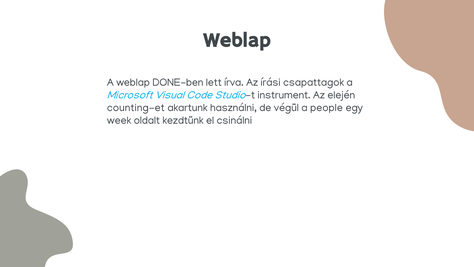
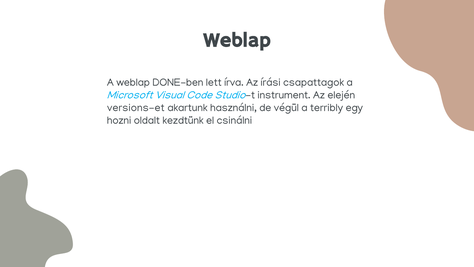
counting-et: counting-et -> versions-et (136, 108)
people: people -> terribly (327, 108)
week: week -> hozni (119, 120)
